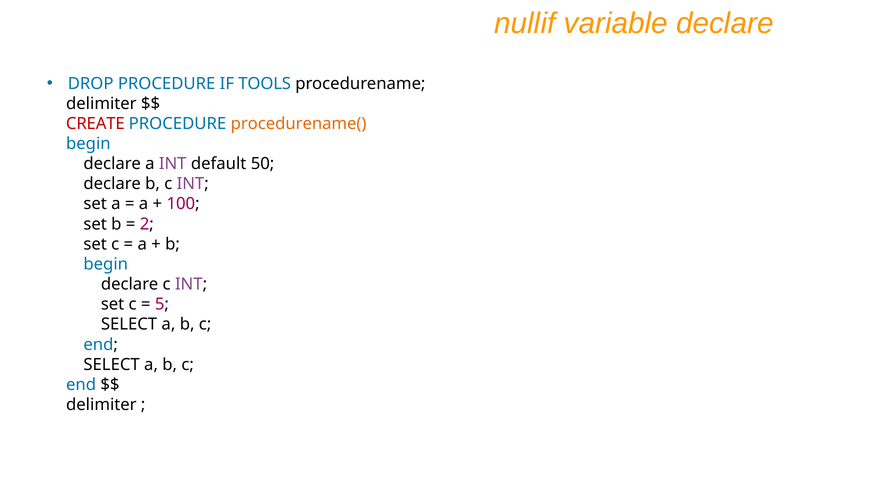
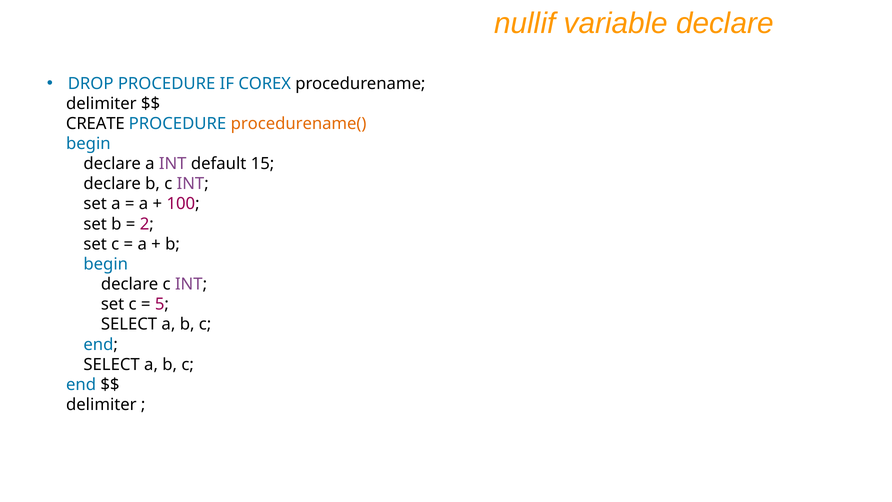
TOOLS: TOOLS -> COREX (265, 83)
CREATE colour: red -> black (95, 124)
50: 50 -> 15 (263, 164)
